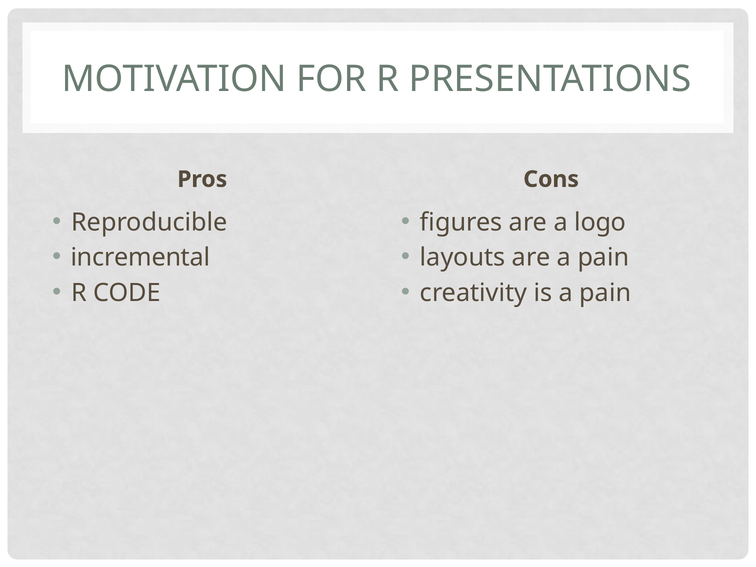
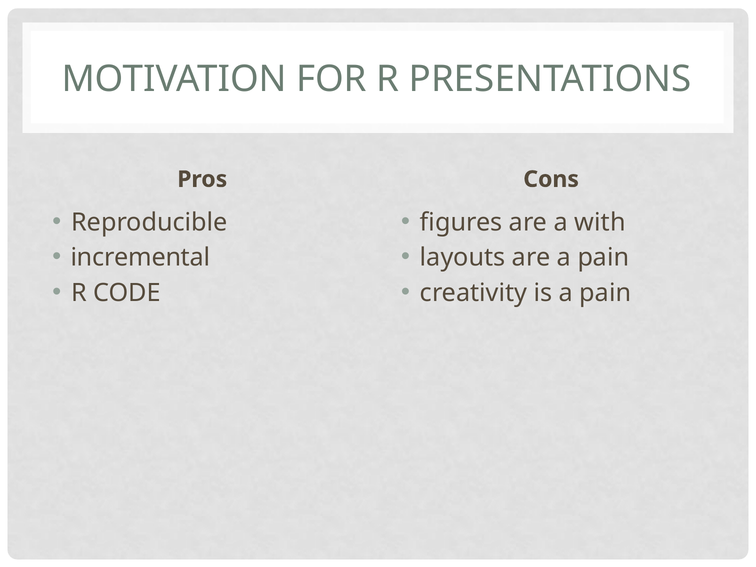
logo: logo -> with (600, 222)
